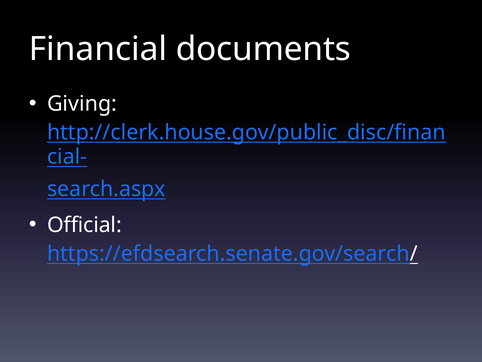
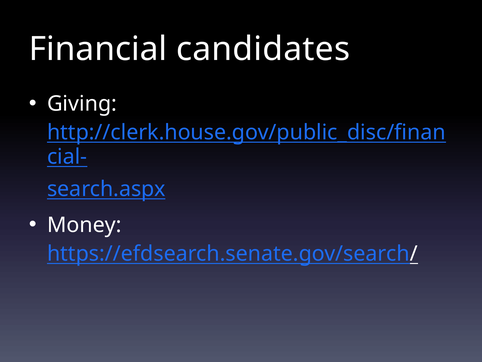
documents: documents -> candidates (263, 49)
Official: Official -> Money (84, 225)
